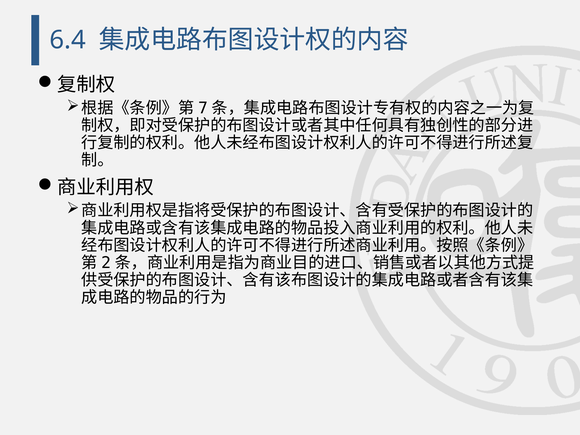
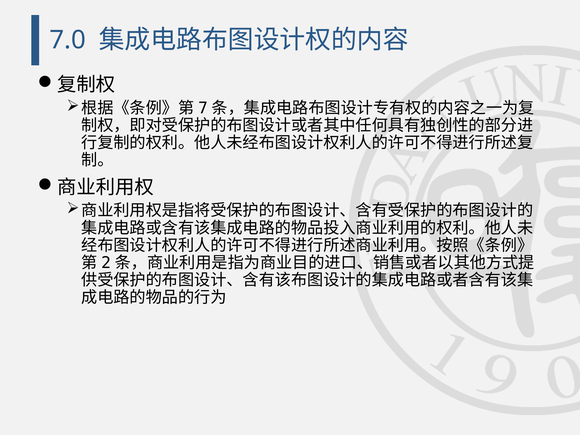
6.4: 6.4 -> 7.0 (68, 40)
